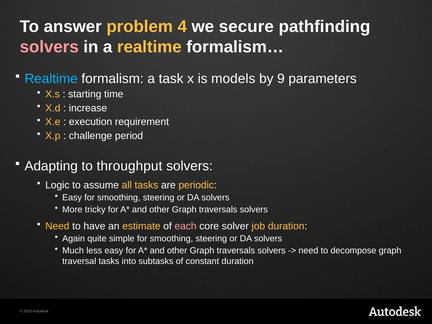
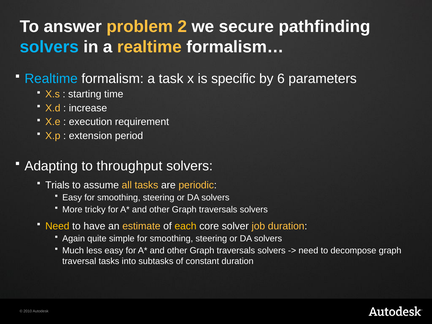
4: 4 -> 2 (182, 27)
solvers colour: pink -> light blue (49, 47)
models: models -> specific (233, 79)
9: 9 -> 6 (281, 79)
challenge: challenge -> extension (91, 136)
Logic: Logic -> Trials (57, 185)
each colour: pink -> yellow (186, 226)
